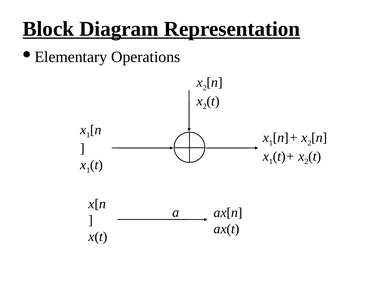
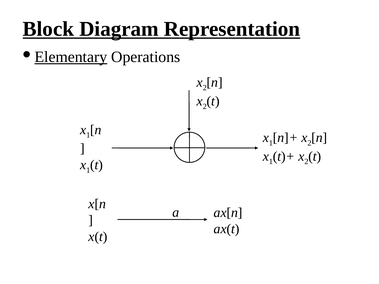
Elementary underline: none -> present (71, 57)
